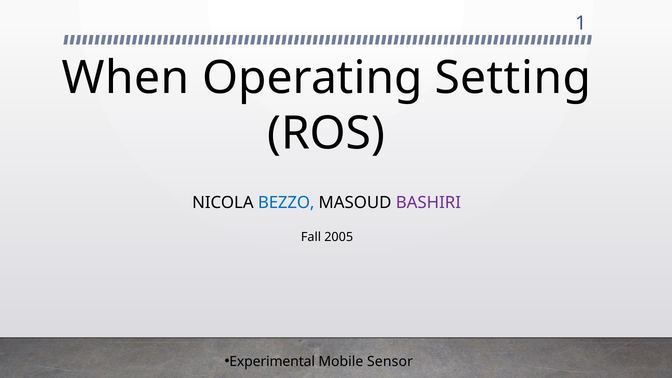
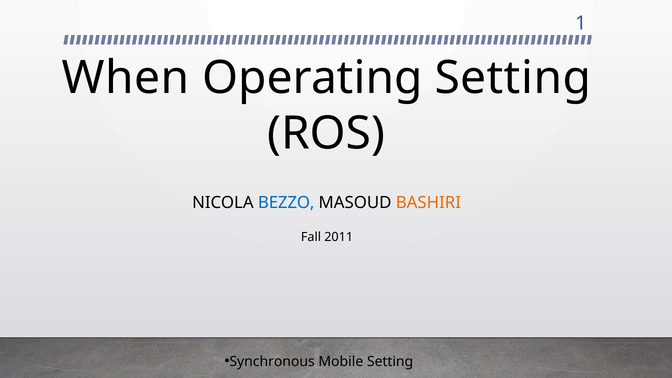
BASHIRI colour: purple -> orange (428, 203)
2005: 2005 -> 2011 (339, 237)
Experimental: Experimental -> Synchronous (272, 361)
Mobile Sensor: Sensor -> Setting (390, 361)
